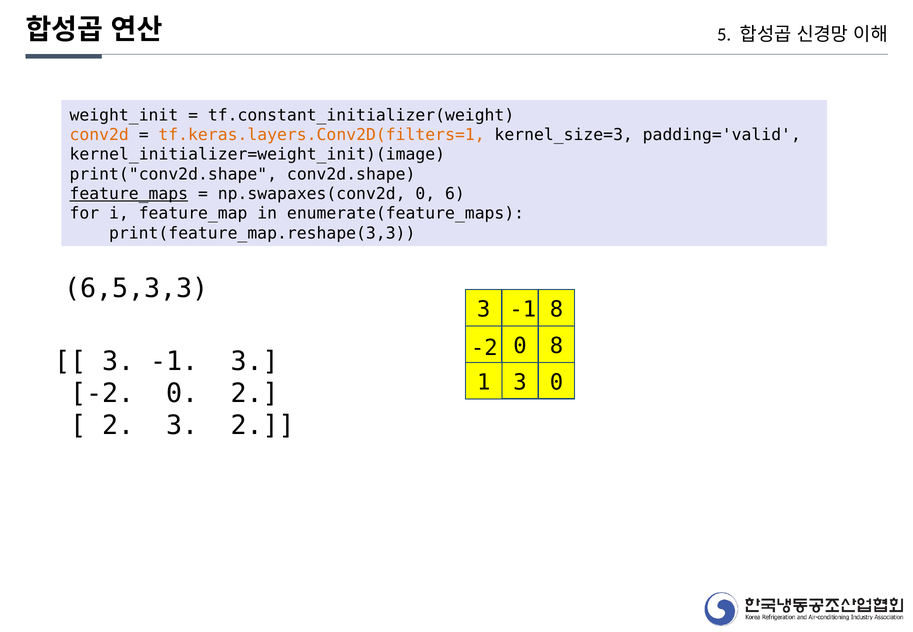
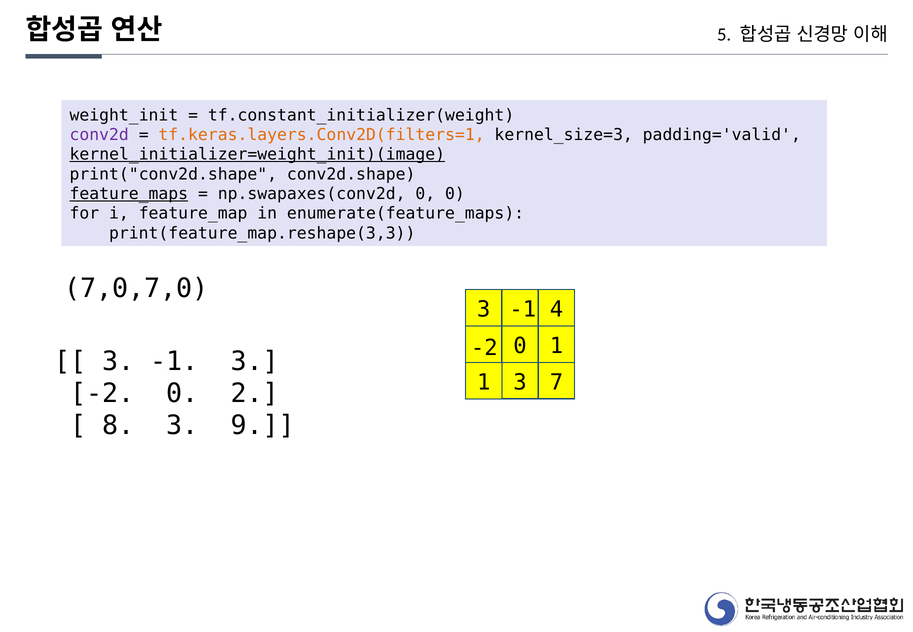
conv2d colour: orange -> purple (99, 135)
kernel_initializer=weight_init)(image underline: none -> present (257, 155)
0 6: 6 -> 0 (455, 194)
6,5,3,3: 6,5,3,3 -> 7,0,7,0 (136, 288)
3 8: 8 -> 4 (556, 309)
0 8: 8 -> 1 (556, 346)
3 0: 0 -> 7 (556, 382)
2: 2 -> 8 (118, 426)
3 2: 2 -> 9 (263, 426)
